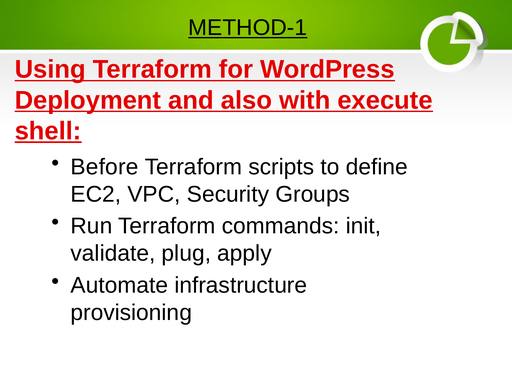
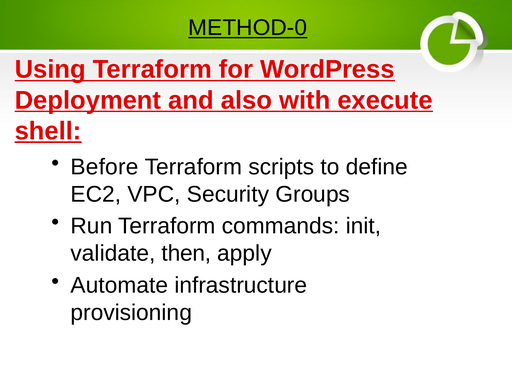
METHOD-1: METHOD-1 -> METHOD-0 (248, 28)
plug: plug -> then (186, 253)
